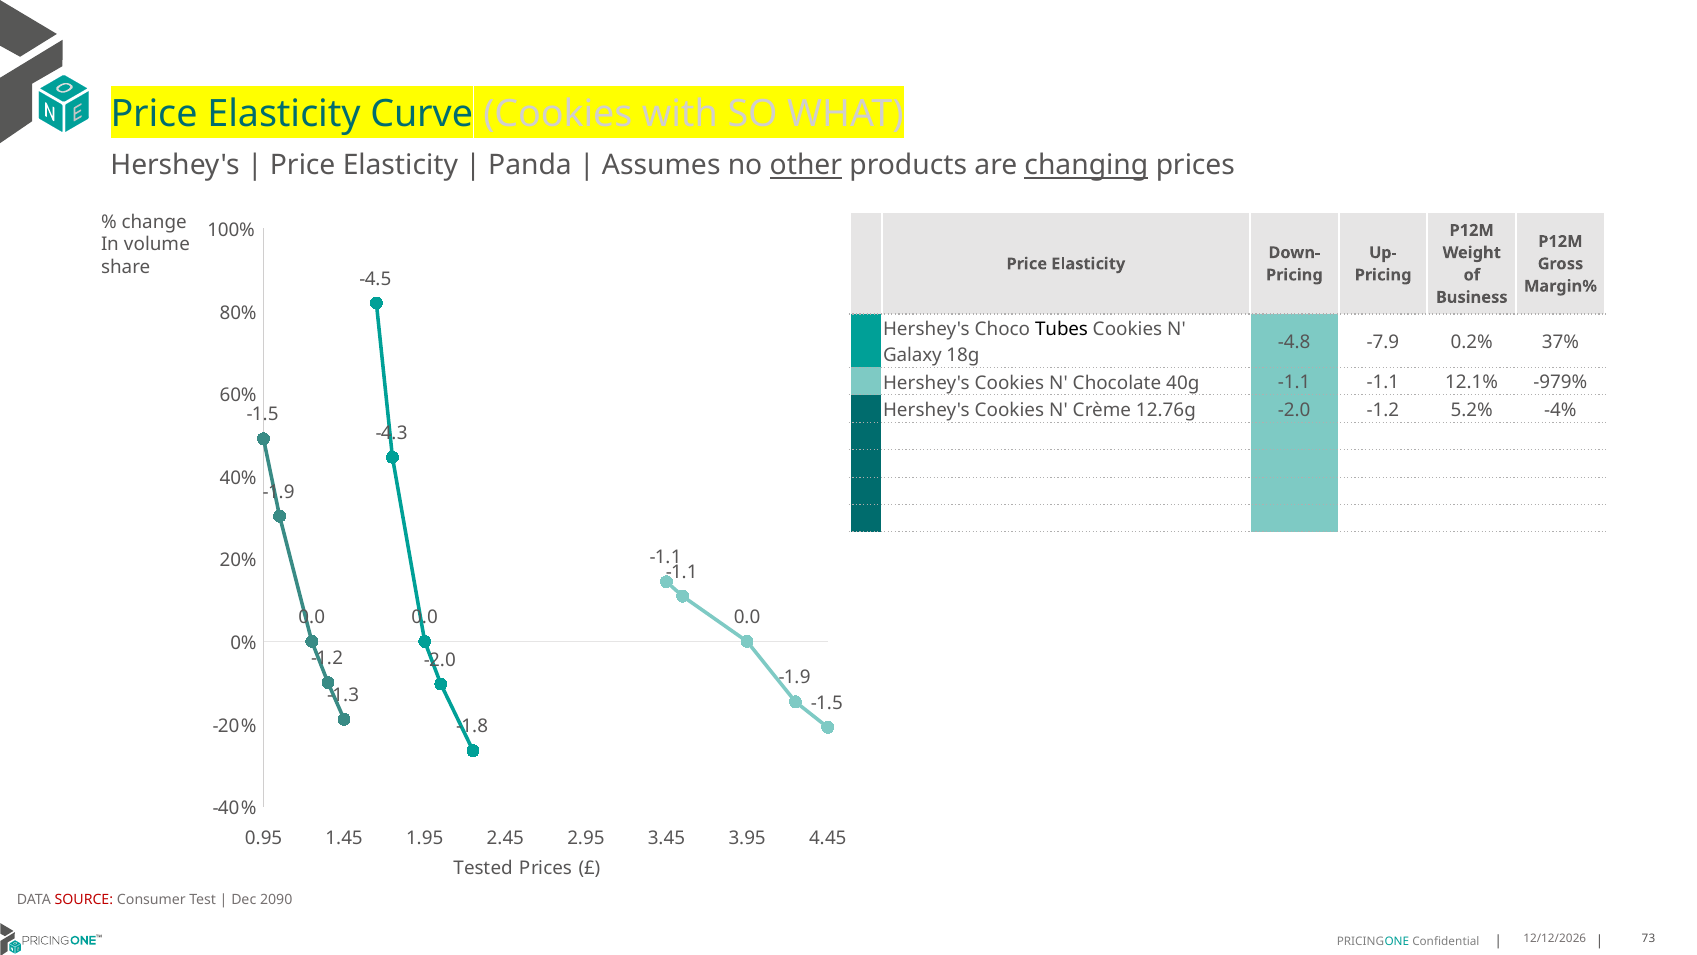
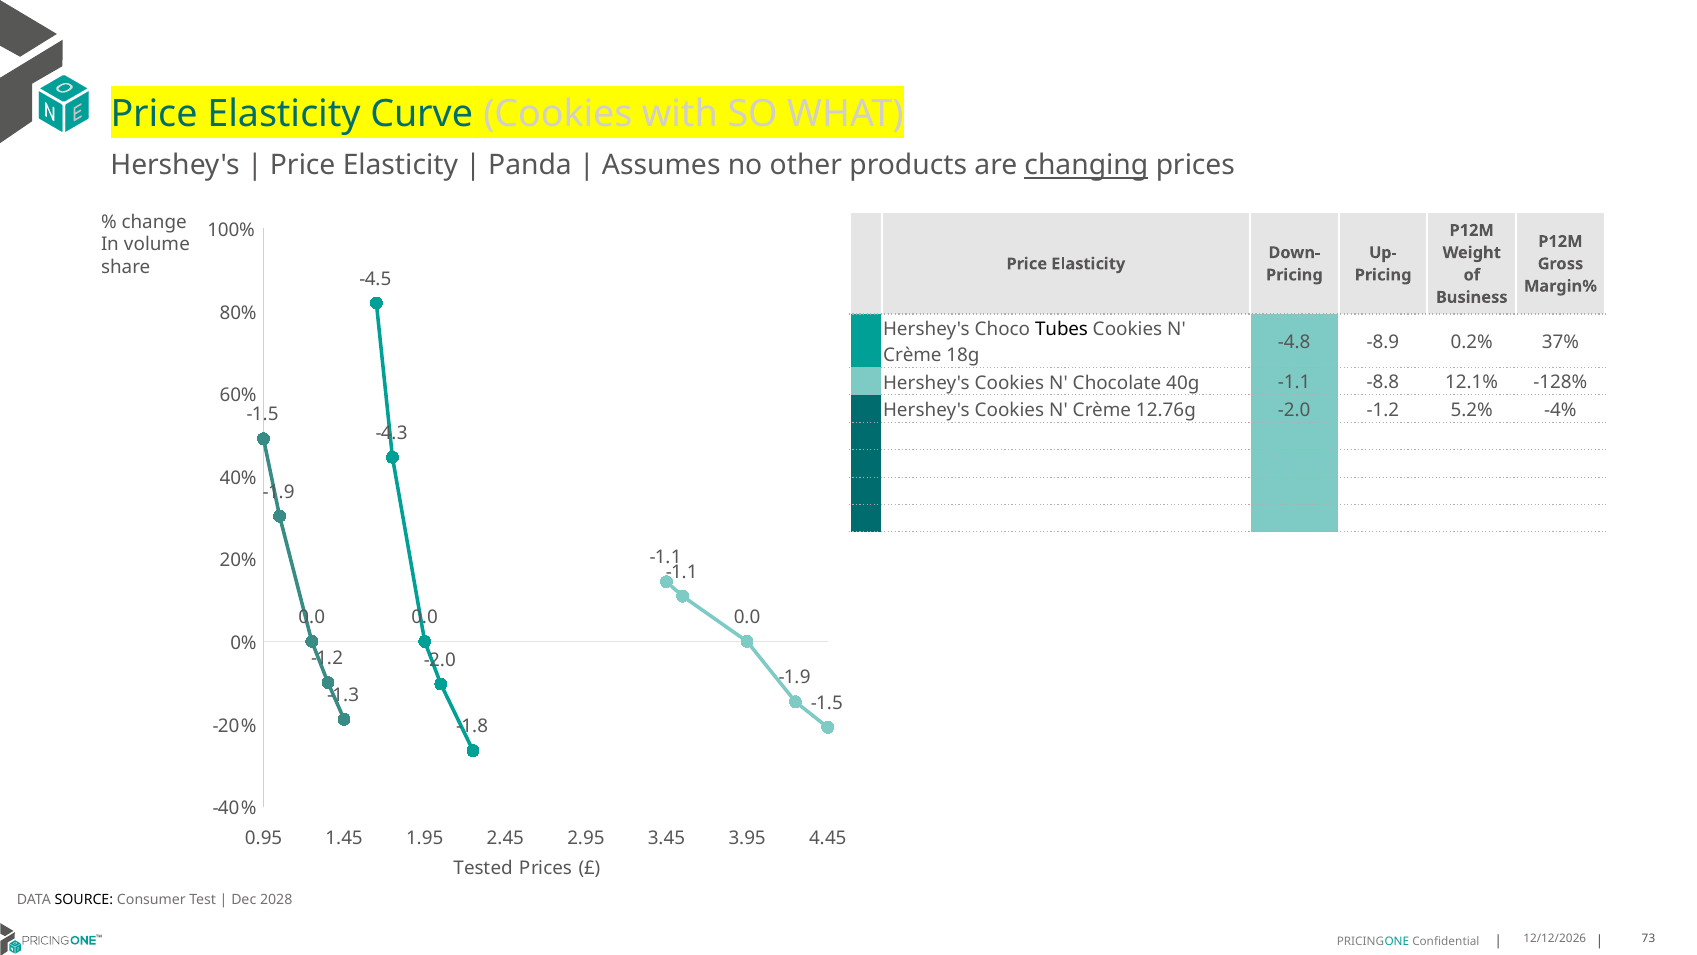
other underline: present -> none (806, 165)
-7.9: -7.9 -> -8.9 (1383, 342)
Galaxy: Galaxy -> Crème (912, 355)
40g -1.1 -1.1: -1.1 -> -8.8 (1383, 382)
-979%: -979% -> -128% (1560, 382)
SOURCE colour: red -> black (84, 899)
2090: 2090 -> 2028 (276, 899)
